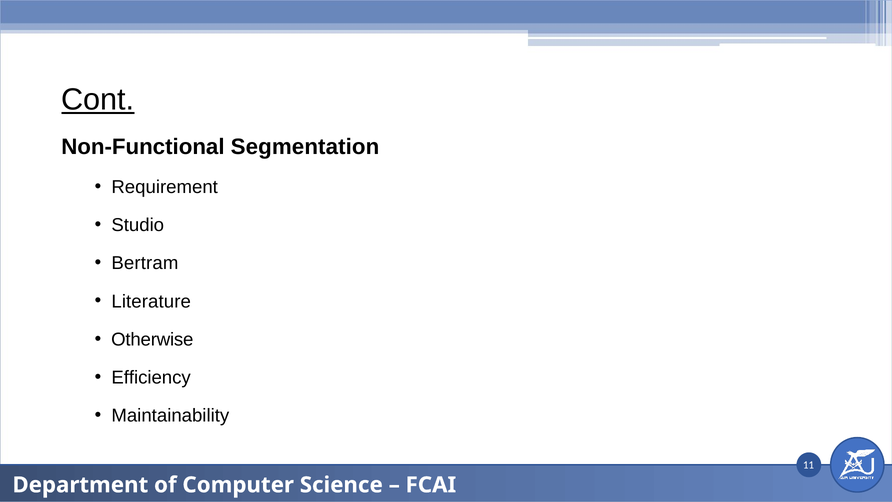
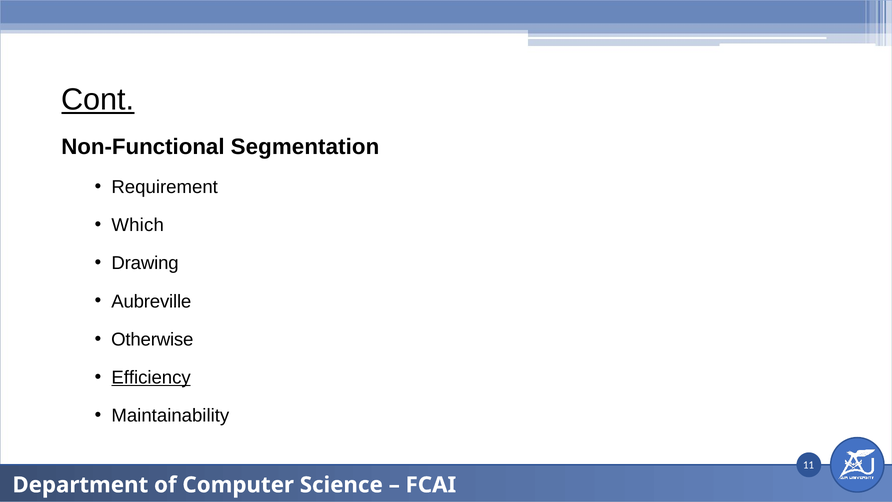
Studio: Studio -> Which (138, 225)
Bertram: Bertram -> Drawing (145, 263)
Literature: Literature -> Aubreville (151, 301)
Efficiency underline: none -> present (151, 377)
